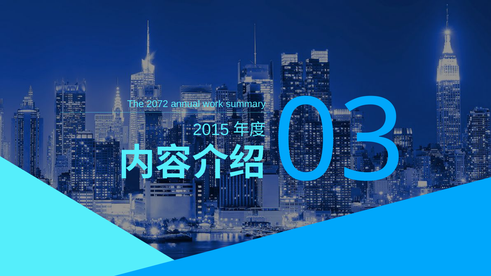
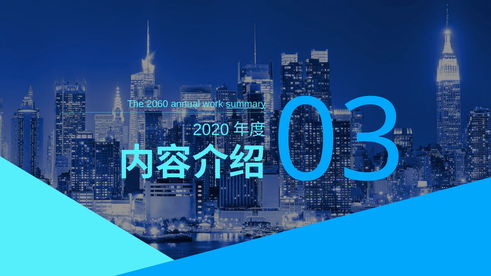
2072: 2072 -> 2060 (157, 104)
summary underline: none -> present (246, 104)
2015: 2015 -> 2020 (211, 130)
